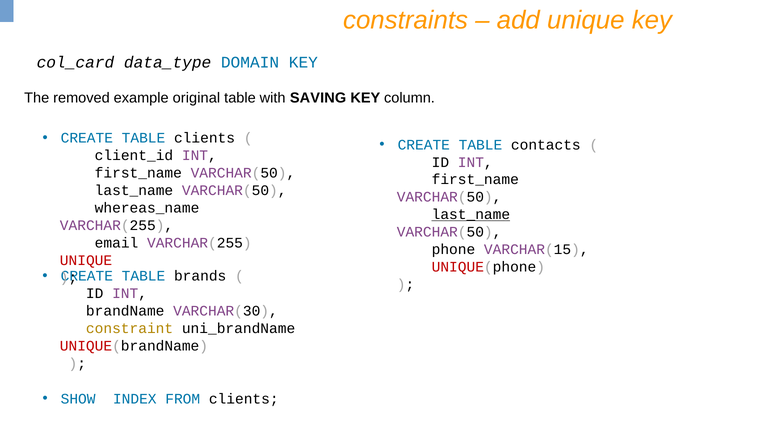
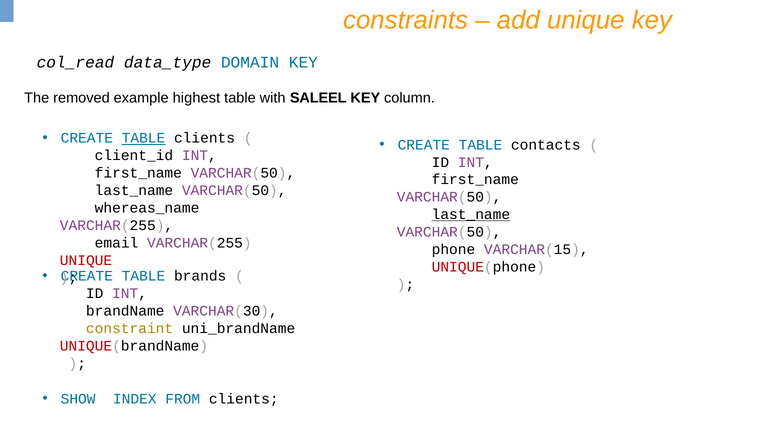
col_card: col_card -> col_read (75, 62)
original: original -> highest (196, 98)
SAVING: SAVING -> SALEEL (318, 98)
TABLE underline: none -> present (144, 138)
